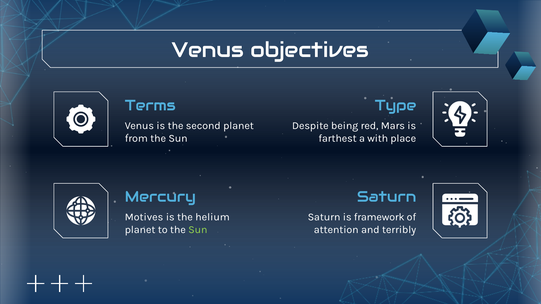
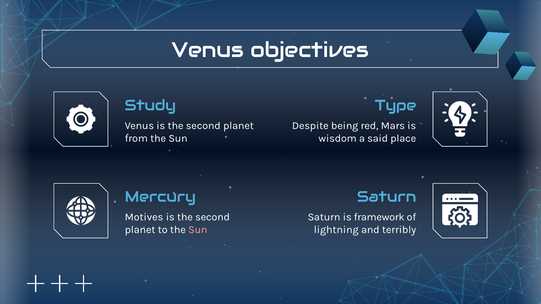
Terms: Terms -> Study (150, 106)
farthest: farthest -> wisdom (338, 138)
with: with -> said (378, 138)
helium: helium -> second (213, 217)
Sun colour: light green -> pink (198, 230)
attention: attention -> lightning (336, 230)
